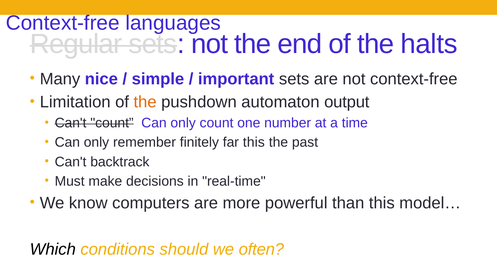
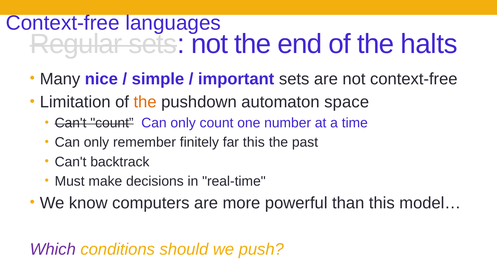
output: output -> space (347, 102)
Which colour: black -> purple (53, 249)
often: often -> push (261, 249)
